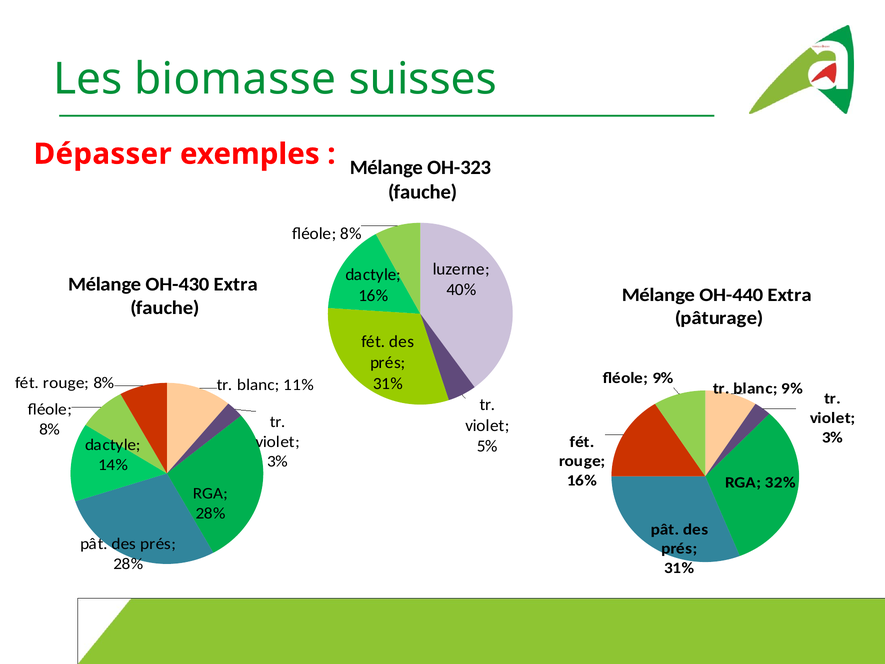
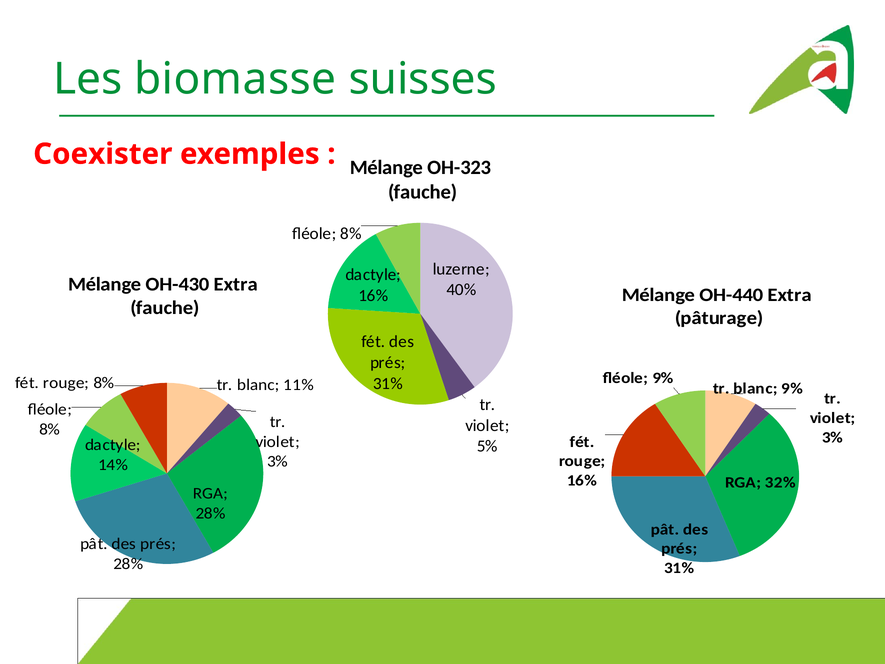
Dépasser: Dépasser -> Coexister (103, 154)
